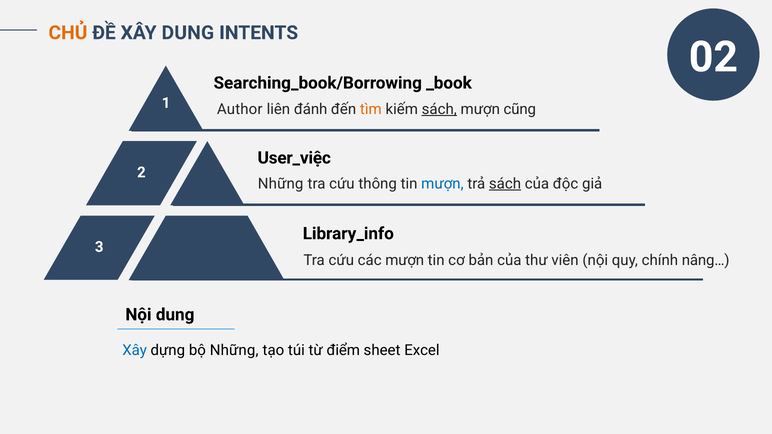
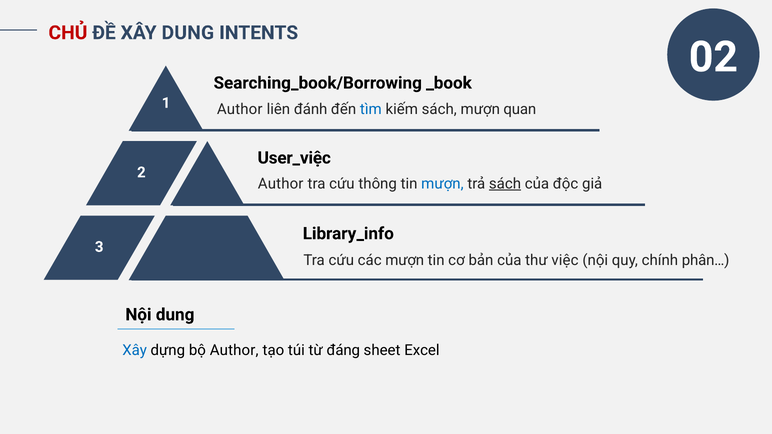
CHỦ colour: orange -> red (68, 33)
tìm colour: orange -> blue (371, 109)
sách underline: present -> none (439, 109)
cũng: cũng -> quan (520, 109)
Những: Những -> Author (281, 184)
viên: viên -> việc (565, 260)
nâng…: nâng… -> phân… (706, 260)
bộ Những: Những -> Author (234, 351)
điểm: điểm -> đáng (343, 351)
